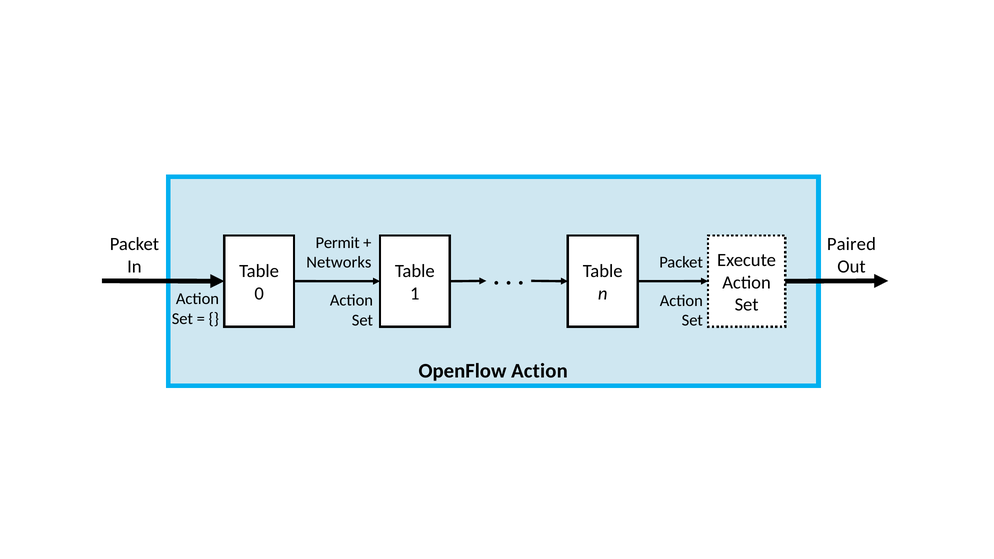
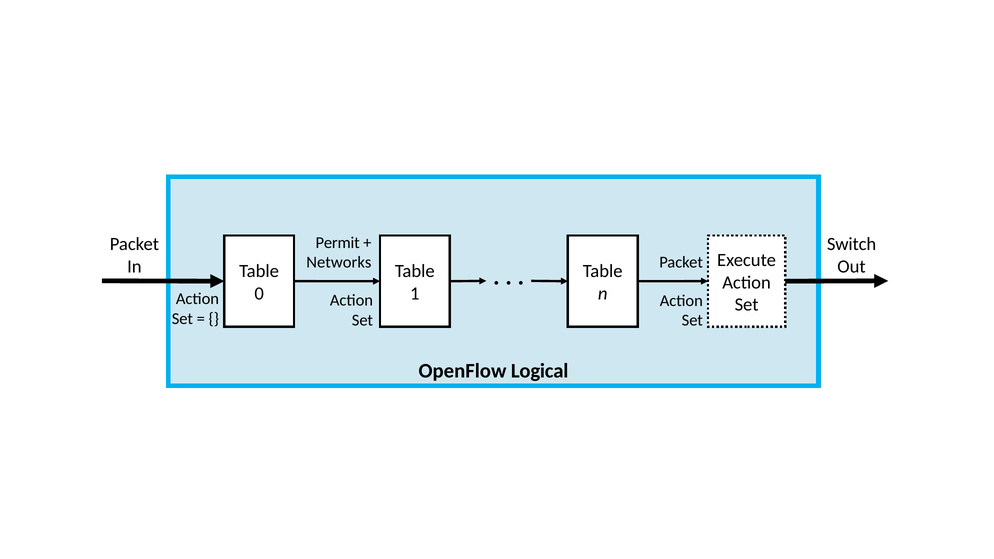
Paired: Paired -> Switch (852, 244)
OpenFlow Action: Action -> Logical (540, 371)
